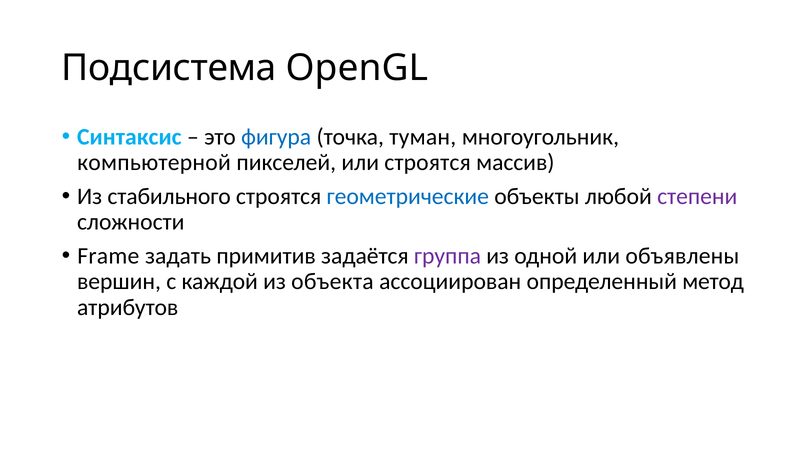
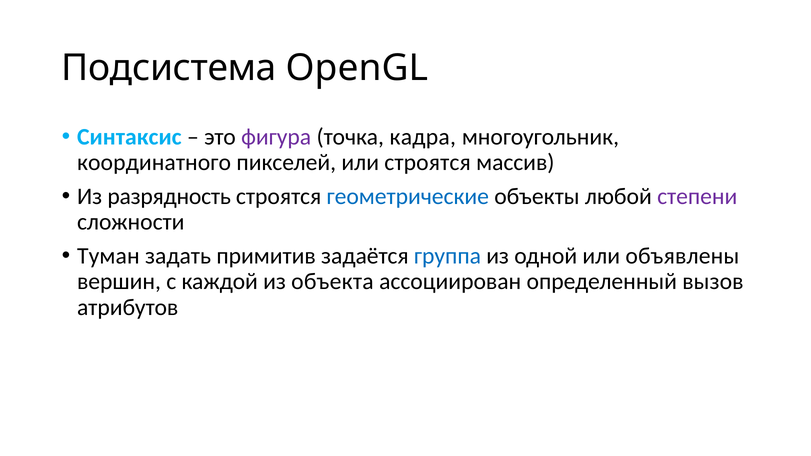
фигура colour: blue -> purple (276, 137)
туман: туман -> кадра (423, 137)
компьютерной: компьютерной -> координатного (154, 163)
стабильного: стабильного -> разрядность (169, 197)
Frame: Frame -> Туман (108, 256)
группа colour: purple -> blue (447, 256)
метод: метод -> вызов (713, 282)
